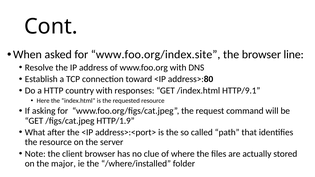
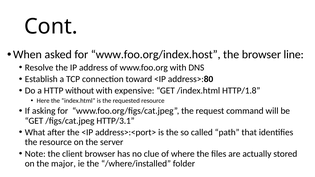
www.foo.org/index.site: www.foo.org/index.site -> www.foo.org/index.host (156, 55)
country: country -> without (80, 91)
responses: responses -> expensive (134, 91)
HTTP/9.1: HTTP/9.1 -> HTTP/1.8 (241, 91)
HTTP/1.9: HTTP/1.9 -> HTTP/3.1 (116, 121)
